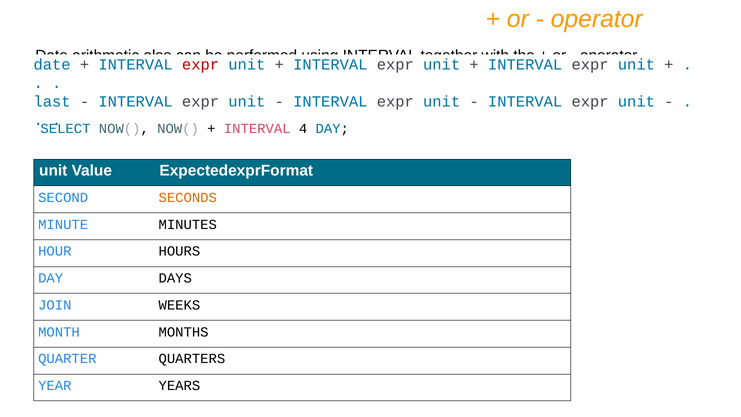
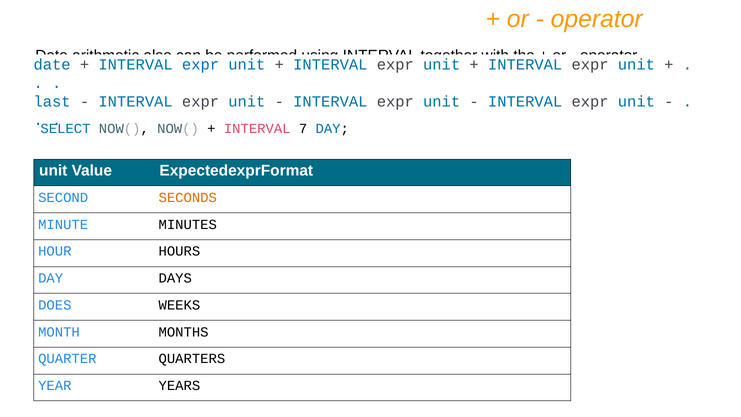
expr colour: red -> blue (201, 65)
4: 4 -> 7 (303, 129)
JOIN: JOIN -> DOES (55, 305)
